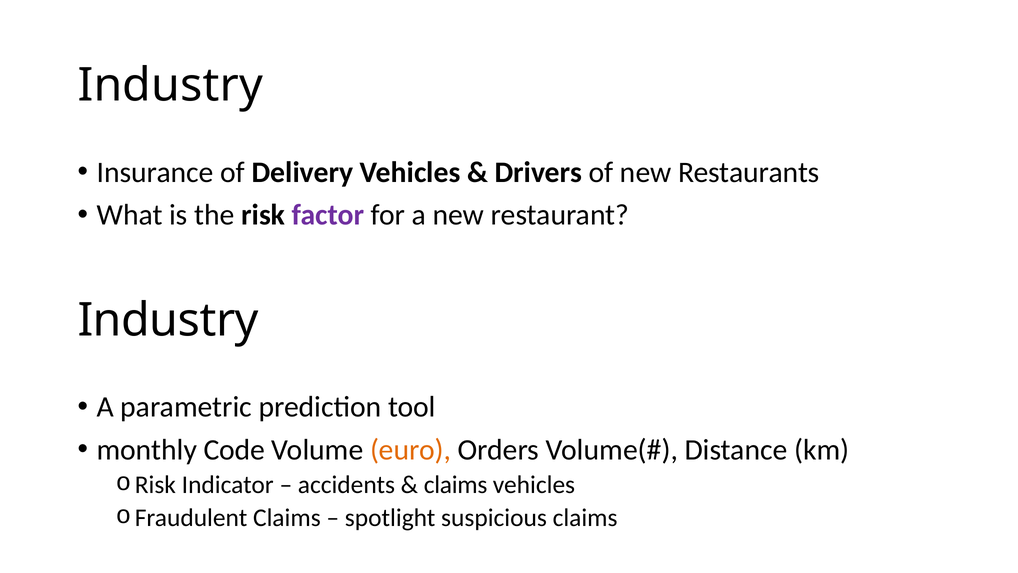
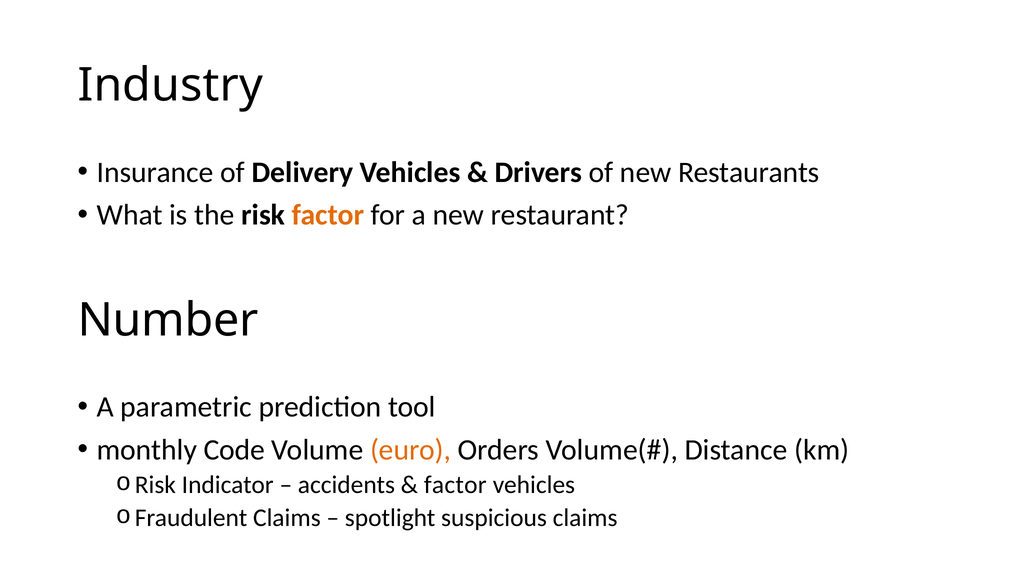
factor colour: purple -> orange (328, 215)
Industry: Industry -> Number (168, 320)
claims: claims -> factor (455, 485)
